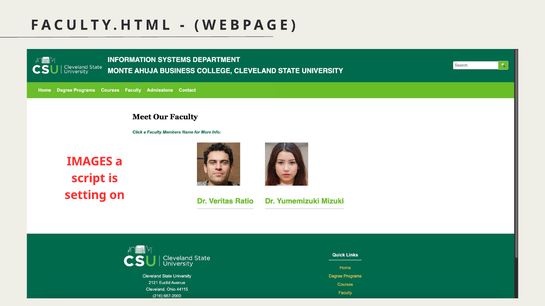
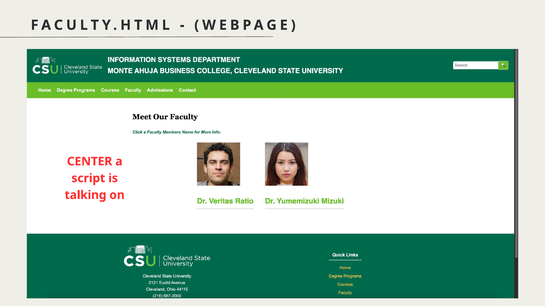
IMAGES: IMAGES -> CENTER (90, 162)
setting: setting -> talking (86, 195)
